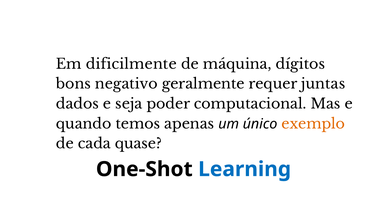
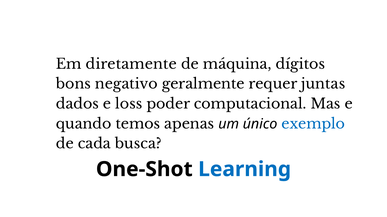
dificilmente: dificilmente -> diretamente (131, 64)
seja: seja -> loss (129, 104)
exemplo colour: orange -> blue (313, 124)
quase: quase -> busca (138, 144)
